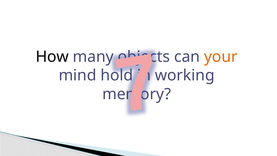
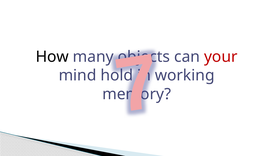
your colour: orange -> red (221, 57)
